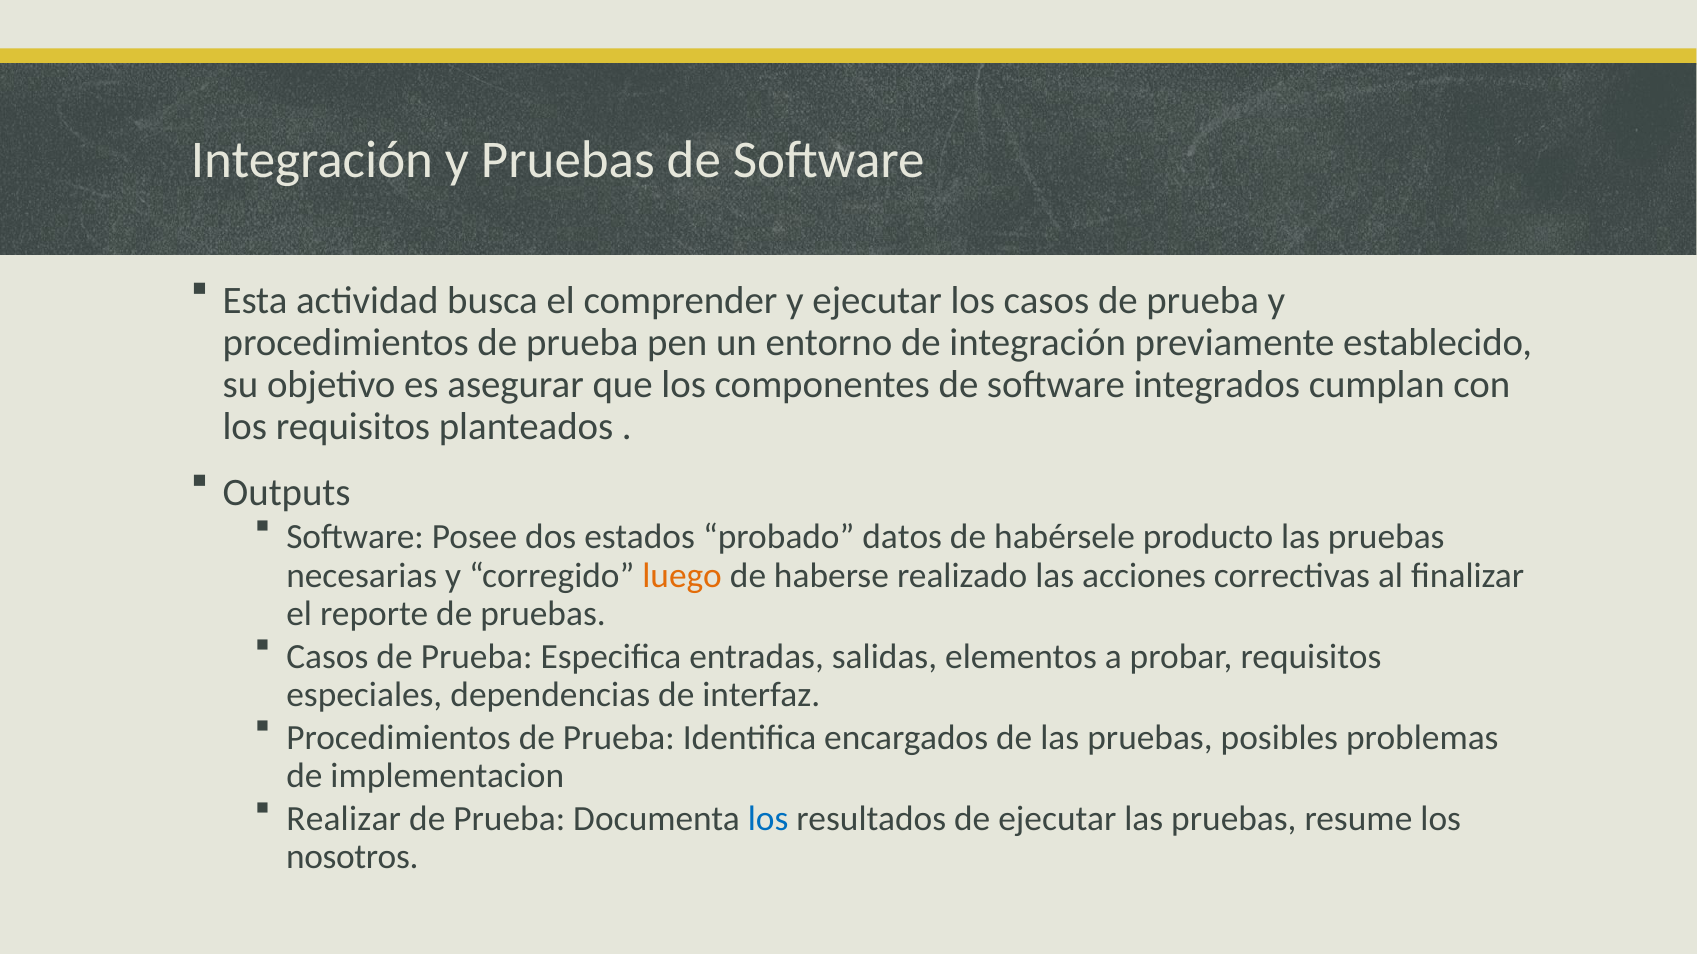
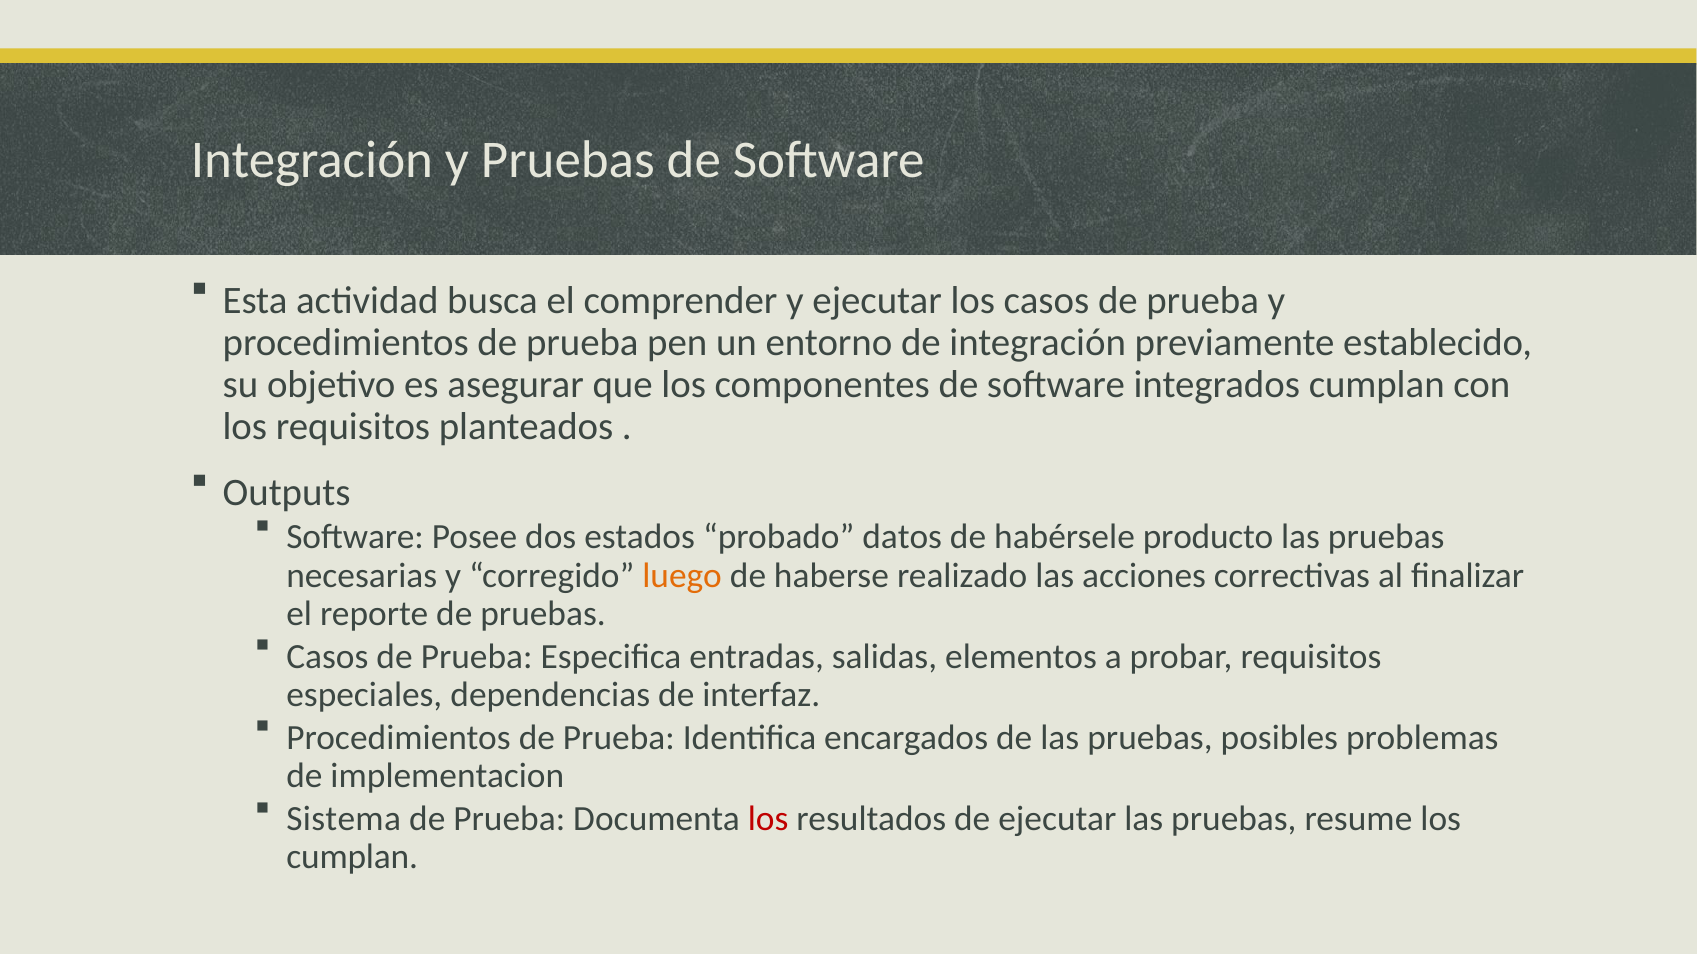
Realizar: Realizar -> Sistema (344, 819)
los colour: blue -> red (768, 819)
nosotros: nosotros -> cumplan (352, 857)
